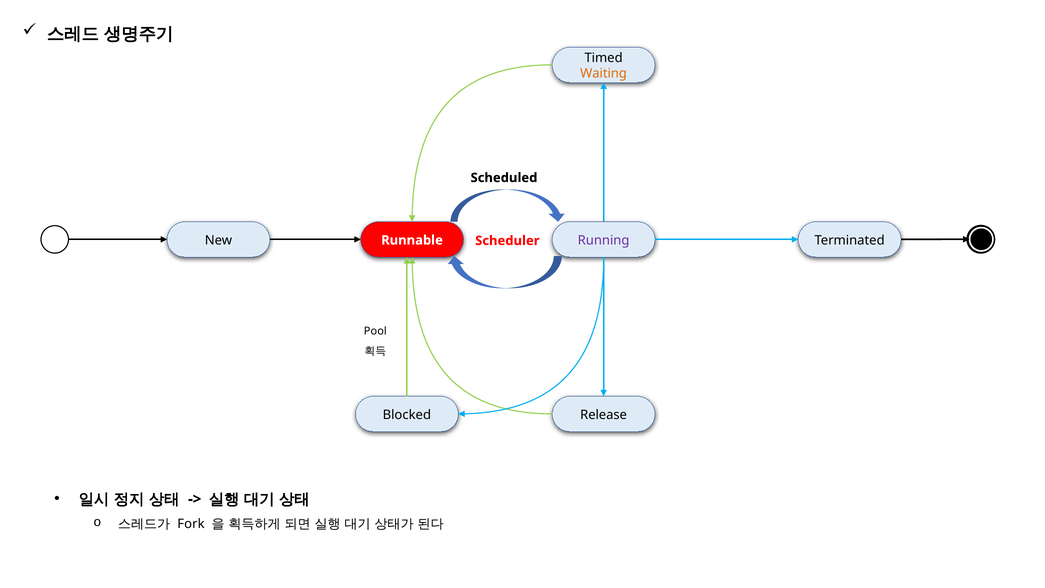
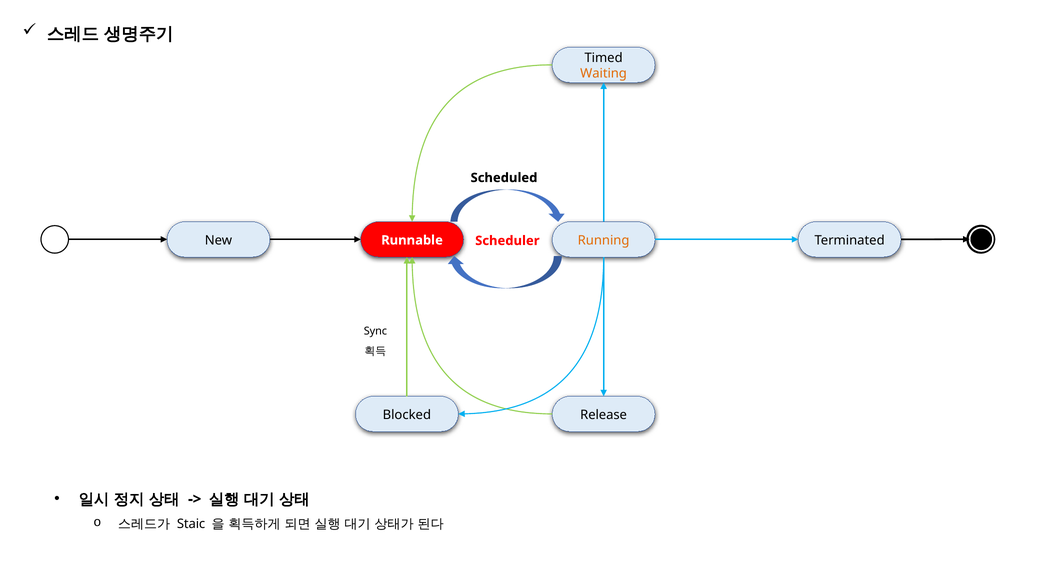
Running colour: purple -> orange (604, 240)
Pool: Pool -> Sync (375, 331)
Fork: Fork -> Staic (191, 524)
